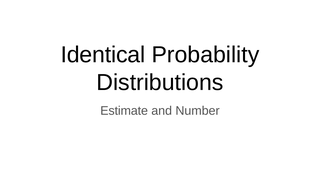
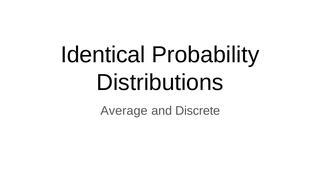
Estimate: Estimate -> Average (124, 111)
Number: Number -> Discrete (198, 111)
